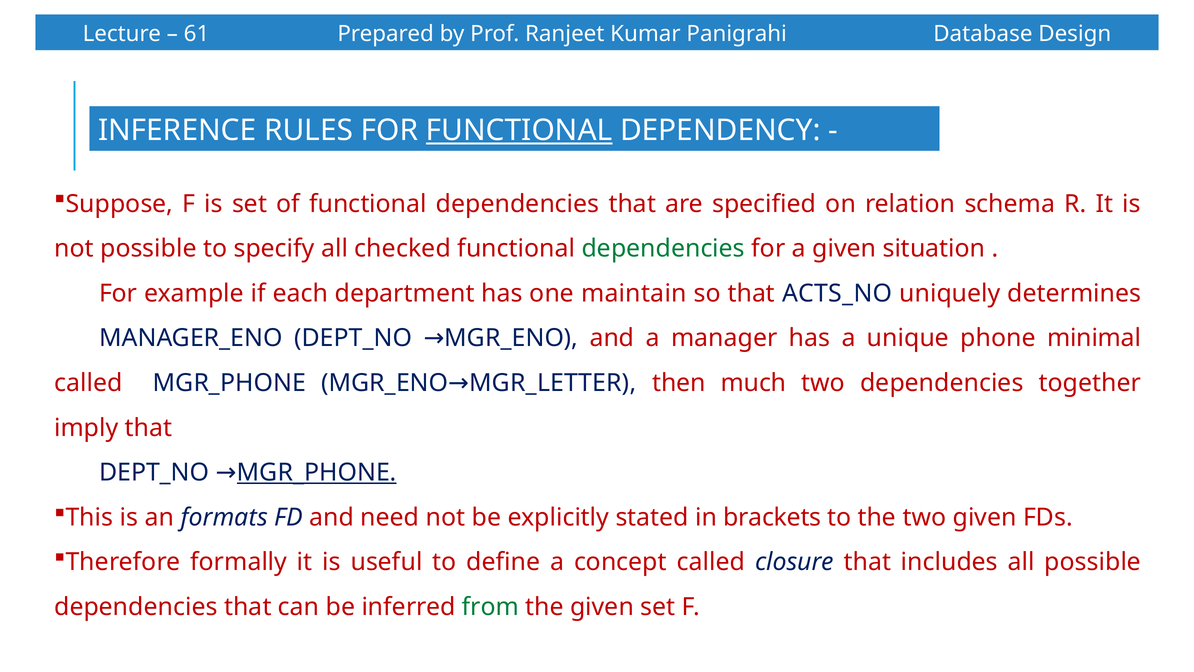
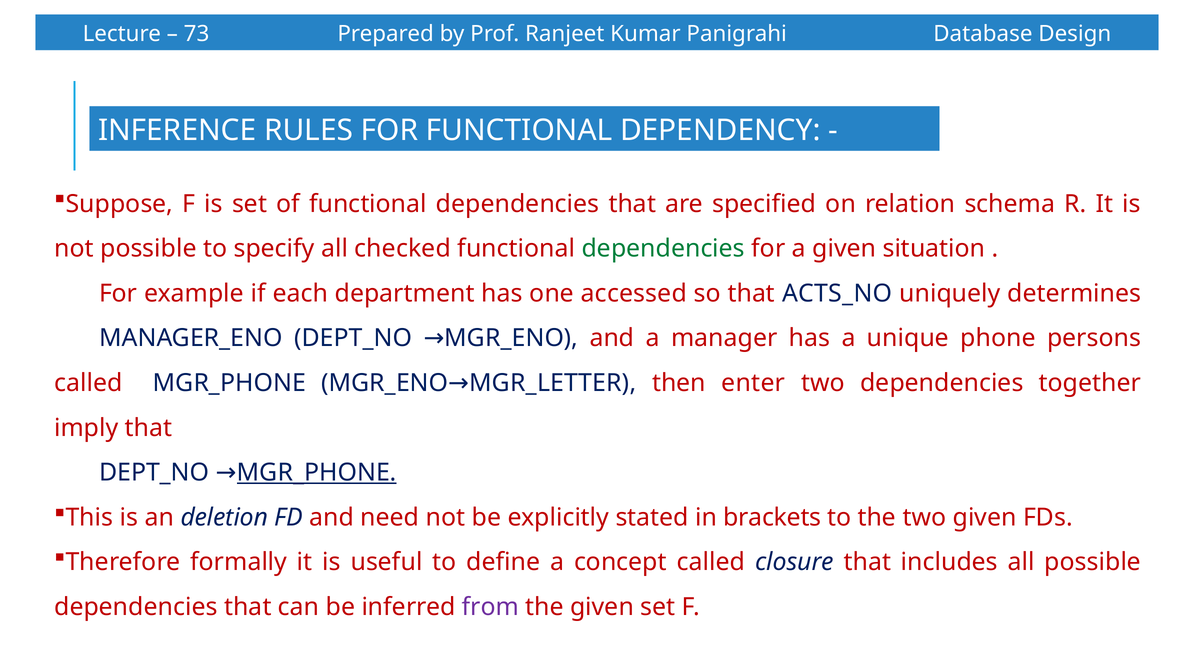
61: 61 -> 73 (197, 34)
FUNCTIONAL underline: present -> none (519, 130)
maintain: maintain -> accessed (634, 293)
minimal: minimal -> persons (1094, 338)
much: much -> enter (753, 383)
formats: formats -> deletion (224, 517)
from colour: green -> purple (490, 607)
